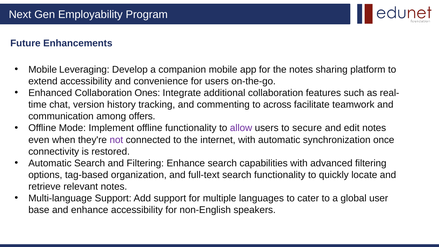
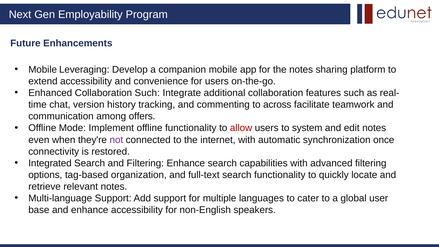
Collaboration Ones: Ones -> Such (147, 93)
allow colour: purple -> red (241, 128)
secure: secure -> system (307, 128)
Automatic: Automatic -> Integrated (50, 163)
